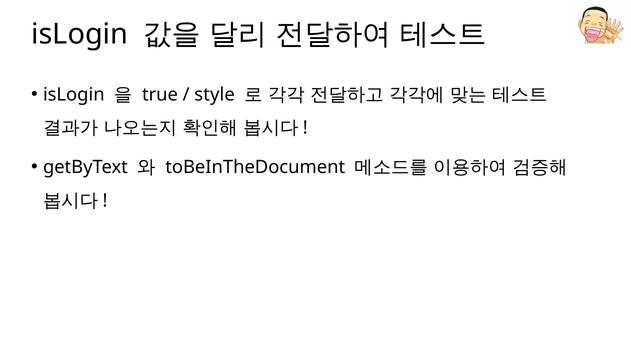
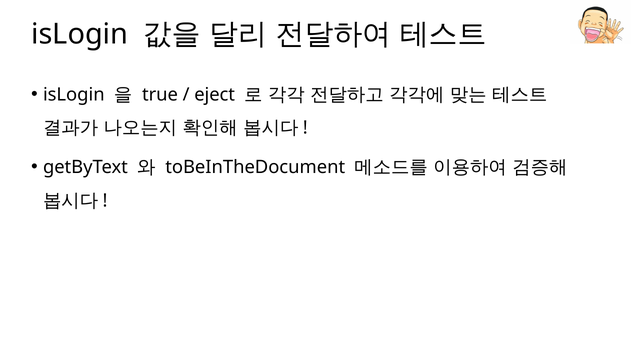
style: style -> eject (215, 94)
